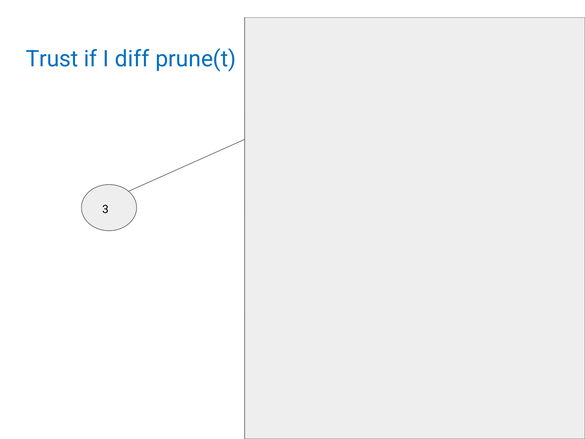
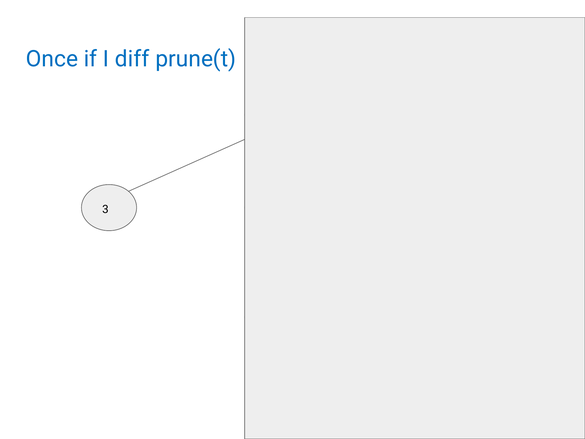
Trust: Trust -> Once (52, 59)
